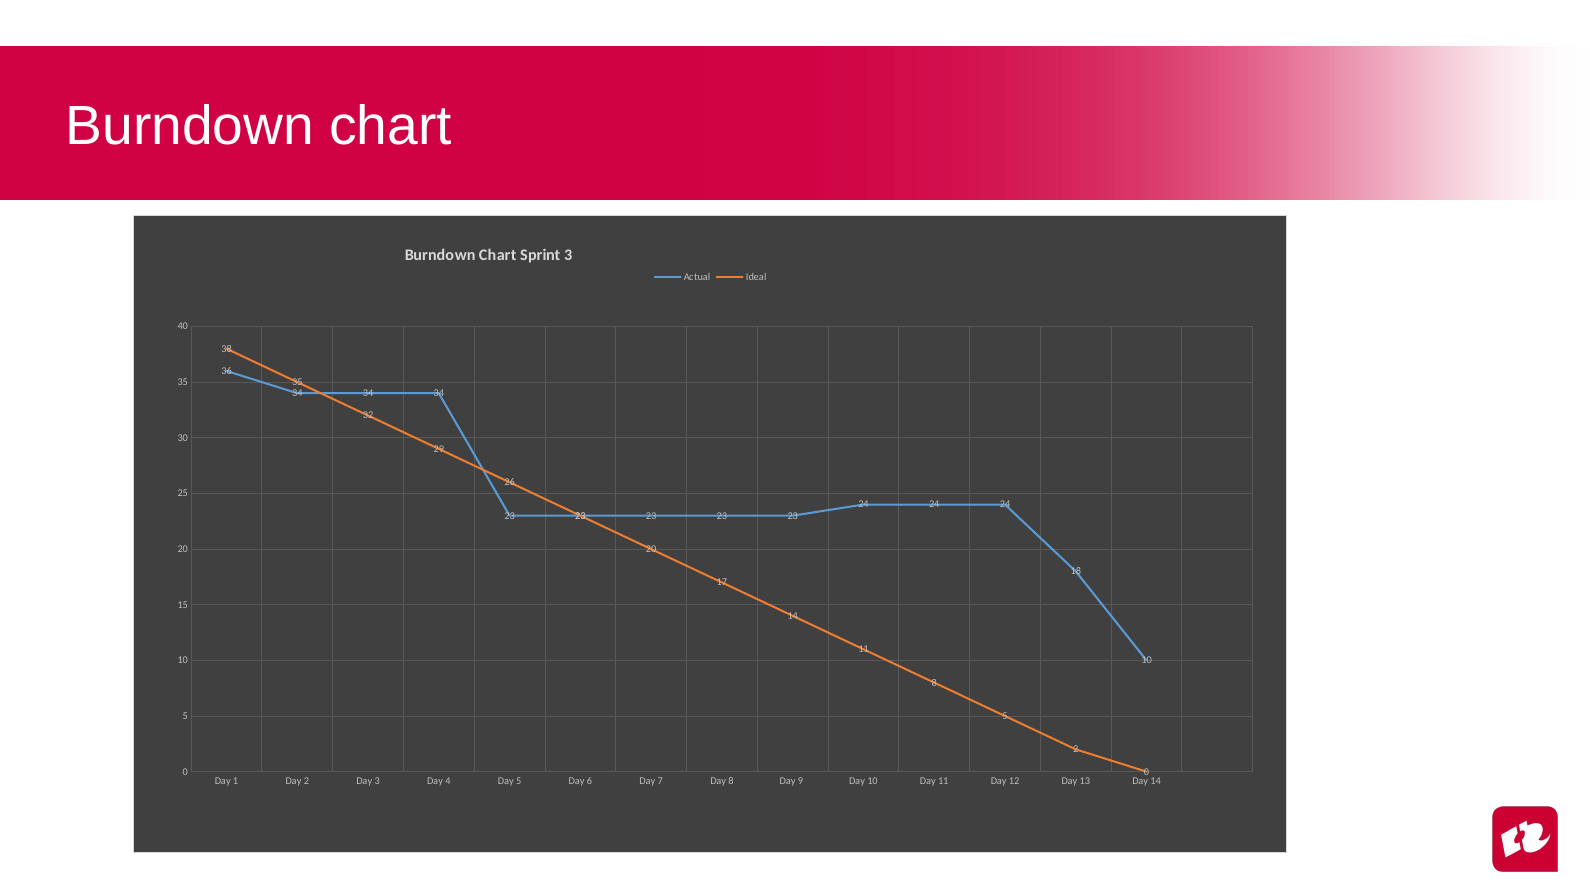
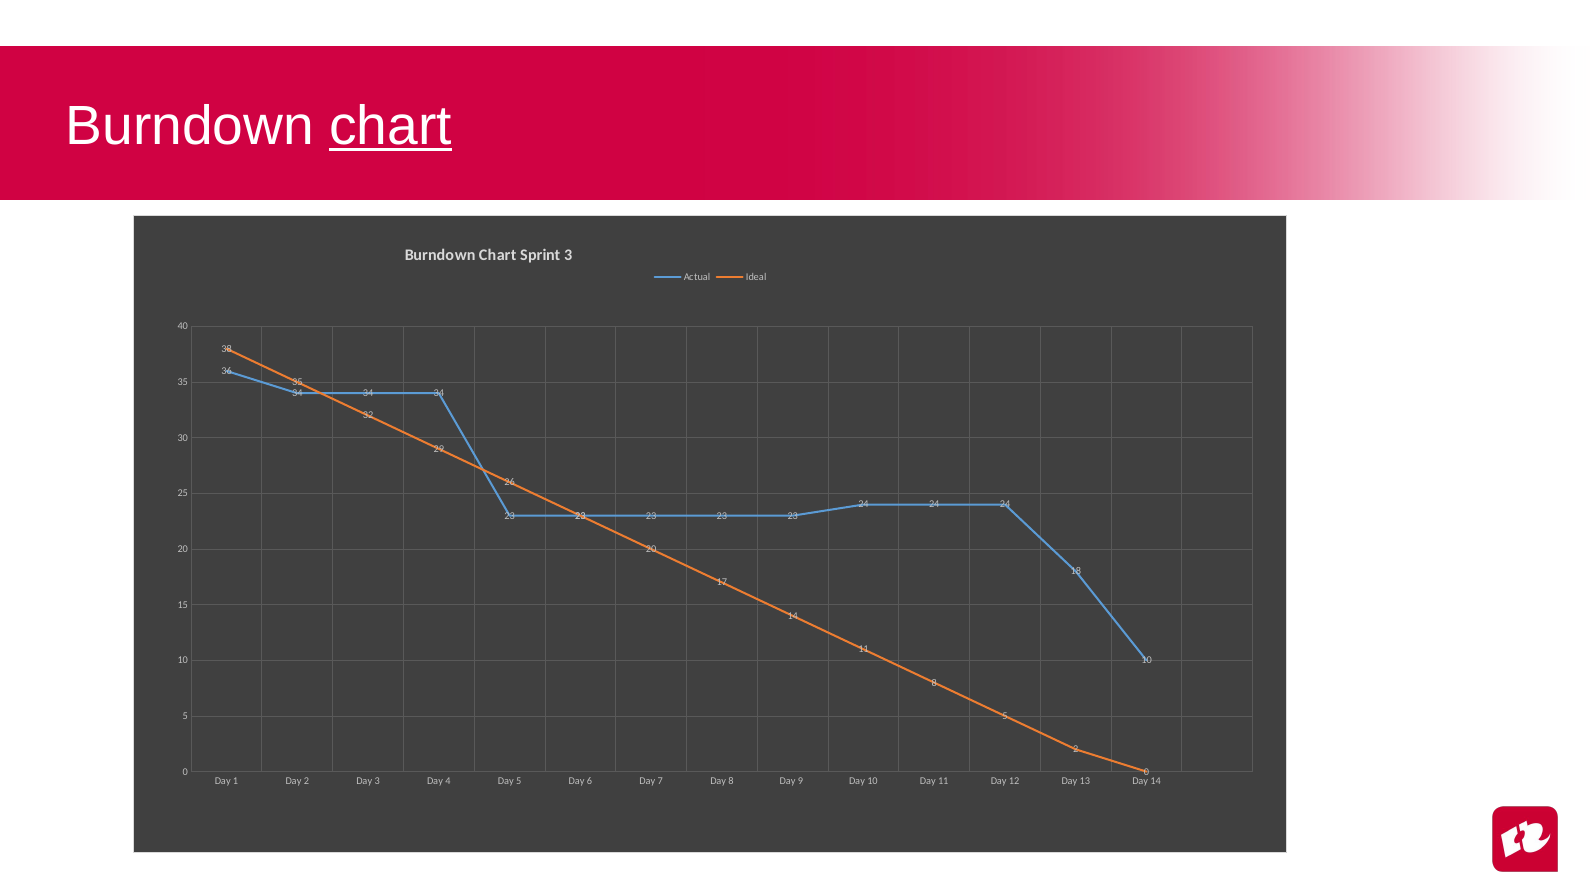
chart underline: none -> present (391, 126)
